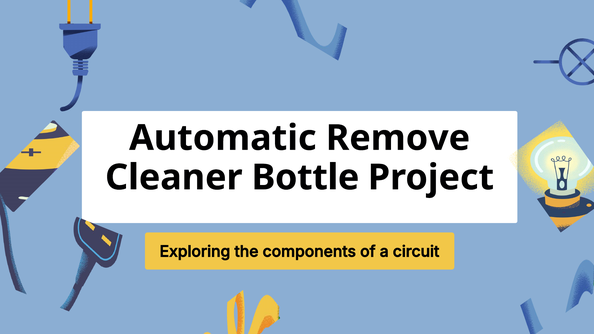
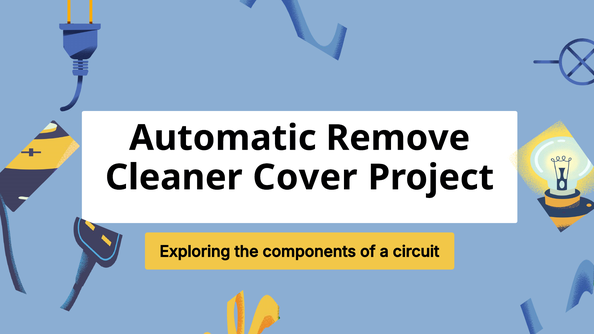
Bottle: Bottle -> Cover (305, 178)
